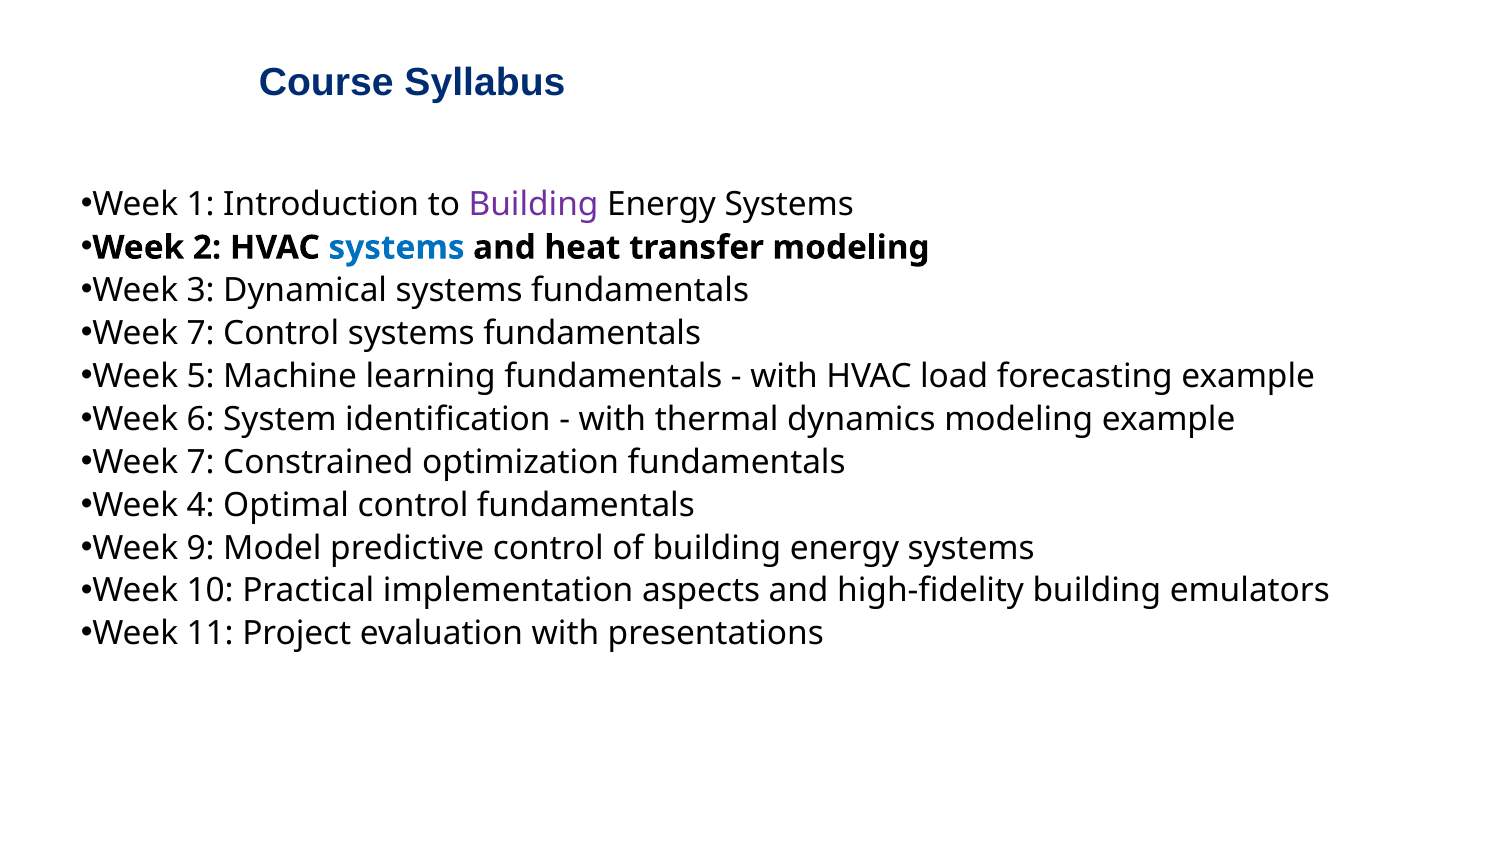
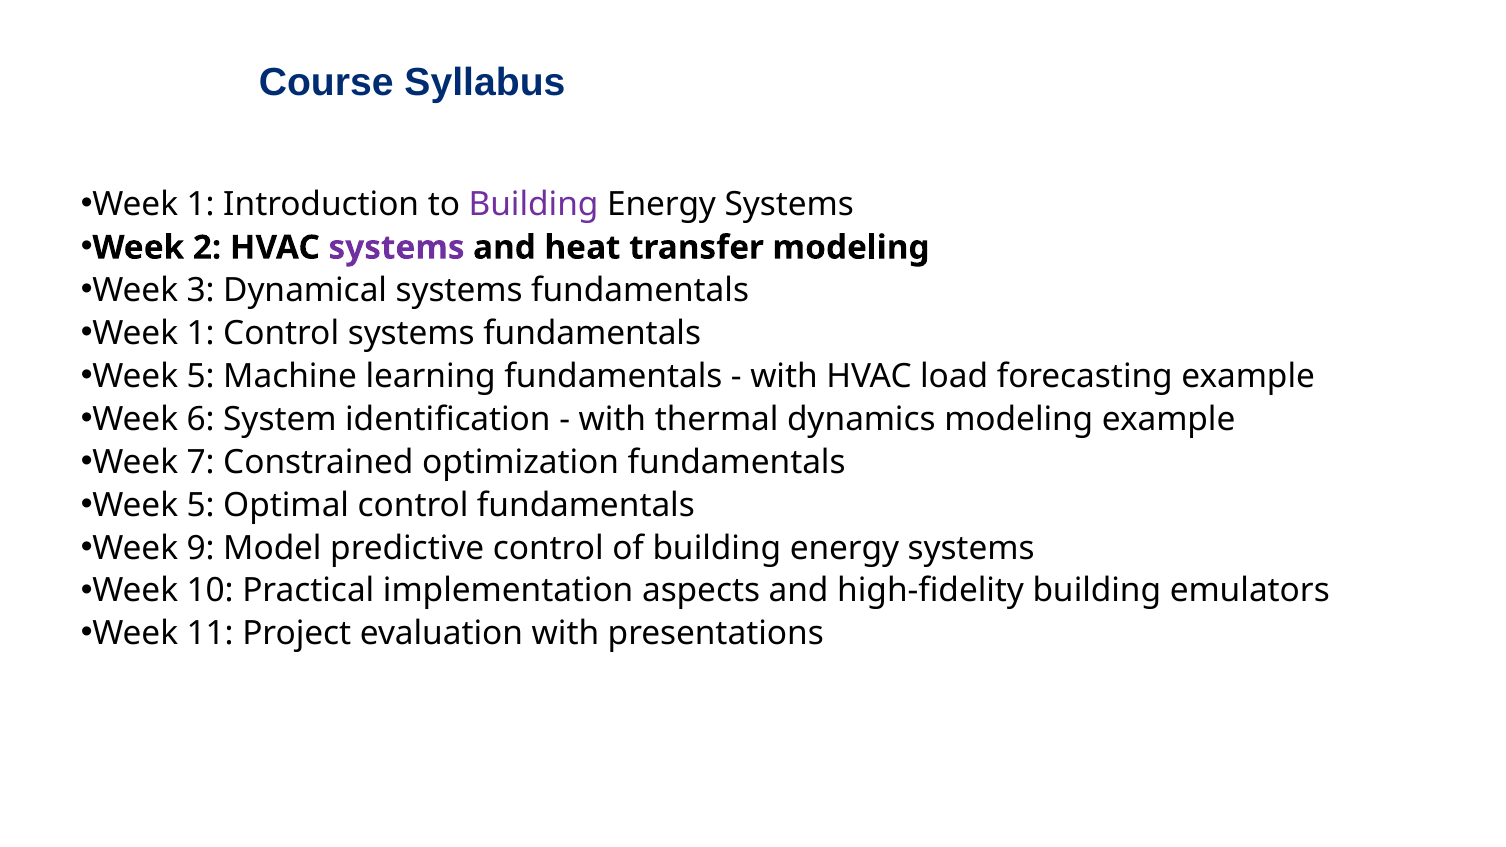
systems colour: blue -> purple (397, 248)
7: 7 -> 1 (201, 334)
4: 4 -> 5 (201, 505)
